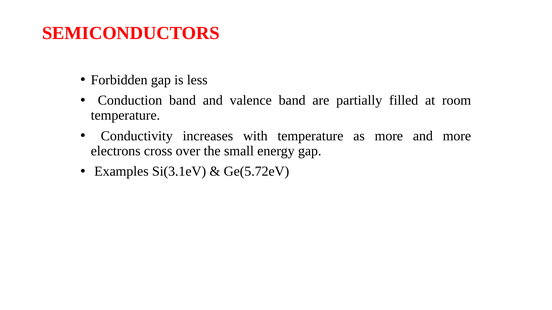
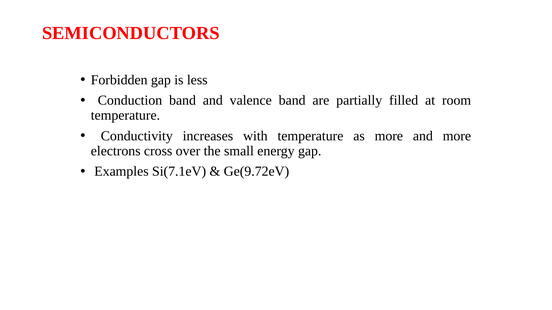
Si(3.1eV: Si(3.1eV -> Si(7.1eV (179, 172)
Ge(5.72eV: Ge(5.72eV -> Ge(9.72eV (256, 172)
